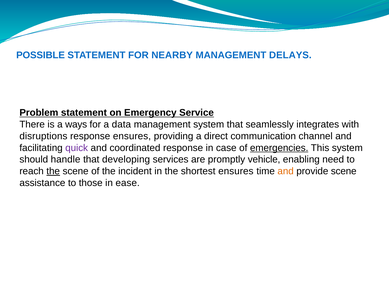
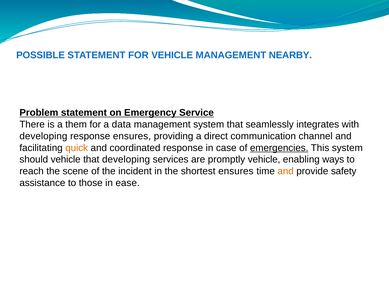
FOR NEARBY: NEARBY -> VEHICLE (172, 55)
DELAYS: DELAYS -> NEARBY (290, 55)
ways: ways -> them (76, 124)
disruptions: disruptions -> developing (43, 136)
quick colour: purple -> orange (77, 148)
should handle: handle -> vehicle (66, 159)
need: need -> ways (333, 159)
the underline: present -> none (53, 171)
provide scene: scene -> safety (344, 171)
